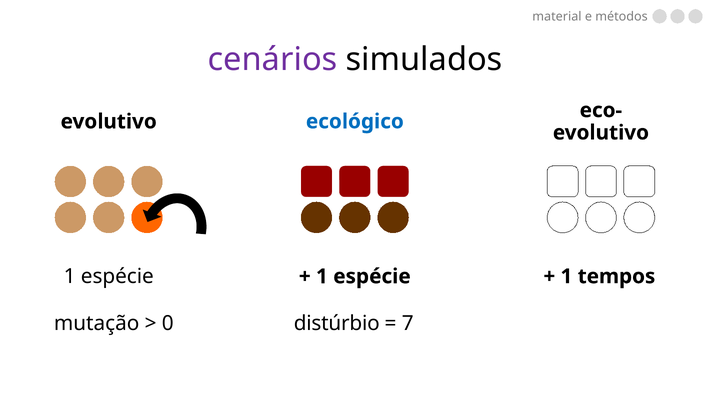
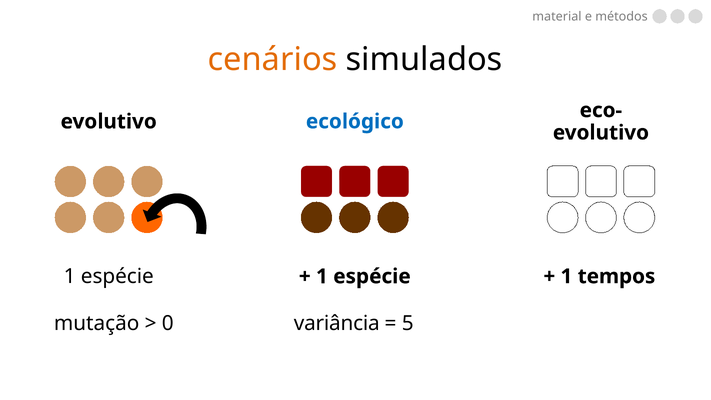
cenários colour: purple -> orange (273, 60)
distúrbio: distúrbio -> variância (337, 323)
7: 7 -> 5 (408, 323)
